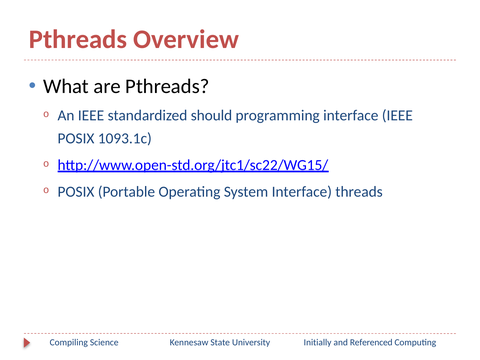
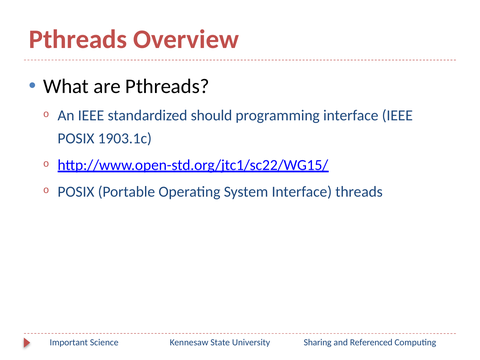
1093.1c: 1093.1c -> 1903.1c (125, 139)
Compiling: Compiling -> Important (69, 342)
Initially: Initially -> Sharing (318, 342)
